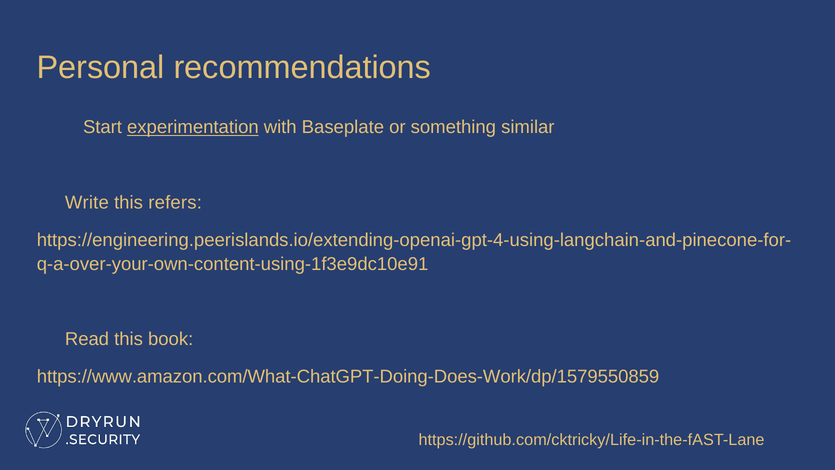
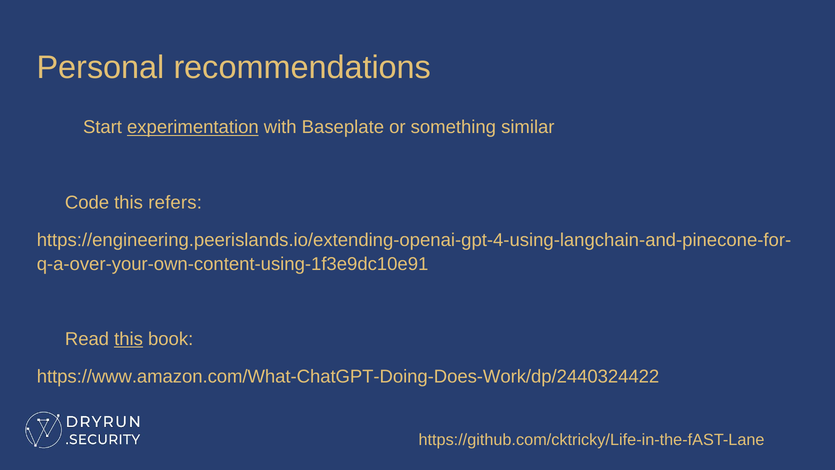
Write: Write -> Code (87, 202)
this underline: none -> present (129, 339)
https://www.amazon.com/What-ChatGPT-Doing-Does-Work/dp/1579550859: https://www.amazon.com/What-ChatGPT-Doing-Does-Work/dp/1579550859 -> https://www.amazon.com/What-ChatGPT-Doing-Does-Work/dp/2440324422 (348, 377)
